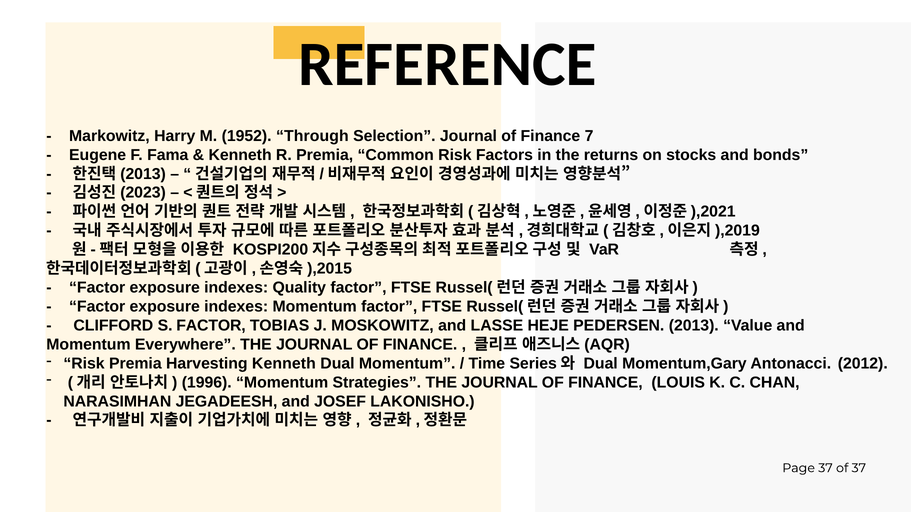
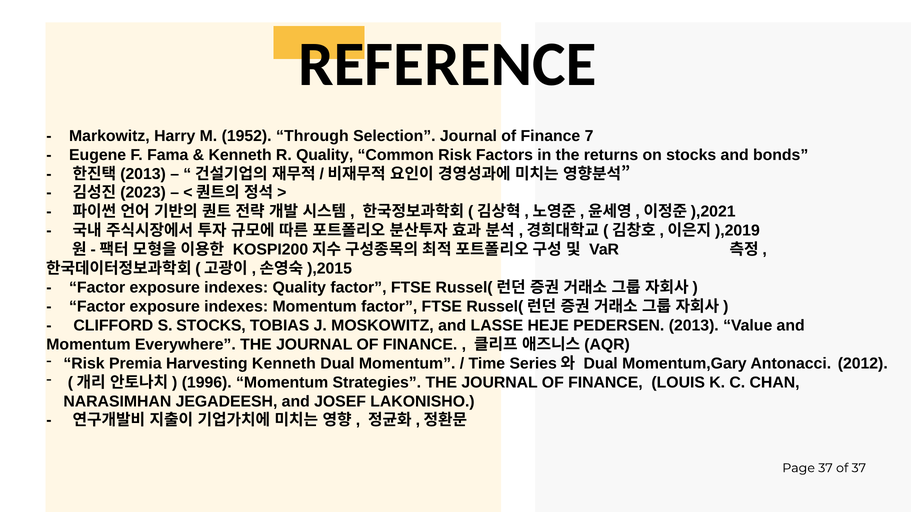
R Premia: Premia -> Quality (325, 155)
S FACTOR: FACTOR -> STOCKS (211, 326)
